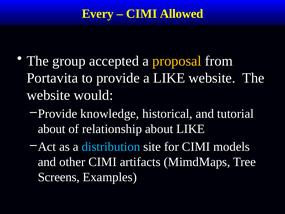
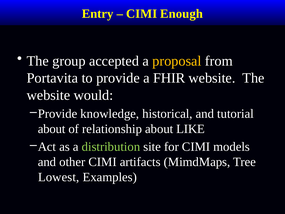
Every: Every -> Entry (98, 14)
Allowed: Allowed -> Enough (182, 14)
a LIKE: LIKE -> FHIR (169, 78)
distribution colour: light blue -> light green (111, 147)
Screens: Screens -> Lowest (59, 177)
